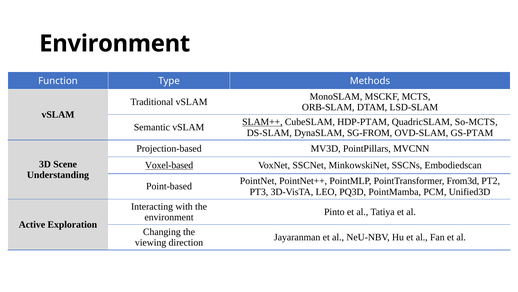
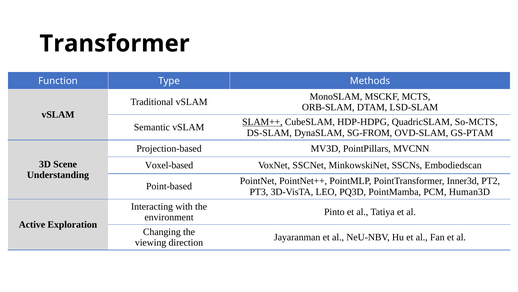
Environment: Environment -> Transformer (115, 44)
HDP-PTAM: HDP-PTAM -> HDP-HDPG (363, 122)
Voxel-based underline: present -> none (169, 165)
From3d: From3d -> Inner3d (463, 181)
Unified3D: Unified3D -> Human3D (469, 191)
